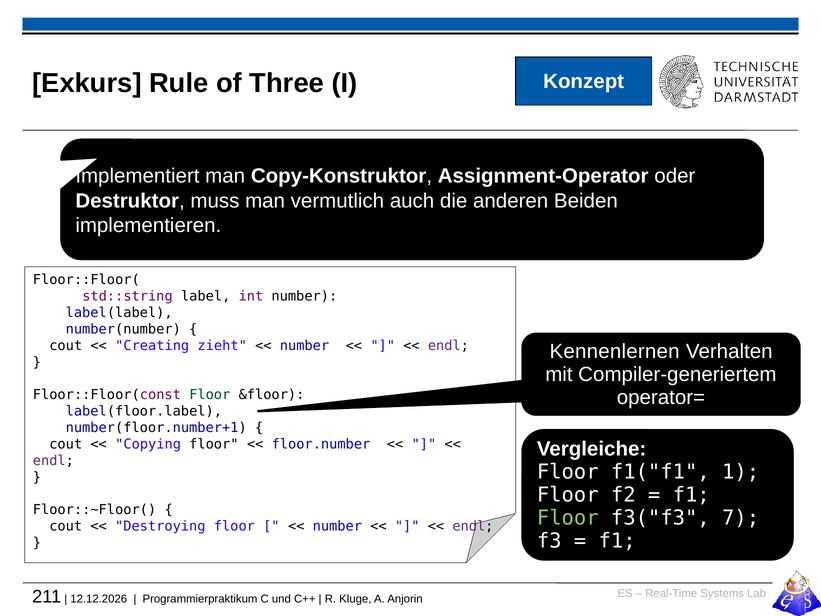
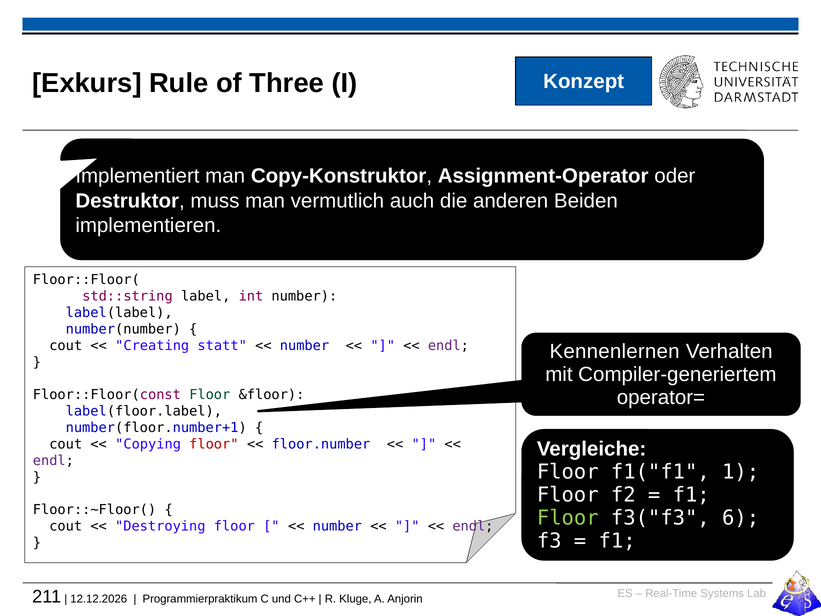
zieht: zieht -> statt (222, 345)
floor colour: black -> red (214, 444)
7: 7 -> 6 (741, 518)
